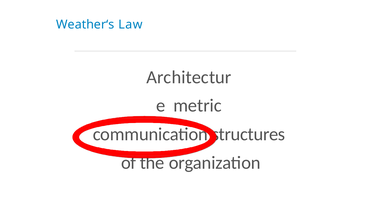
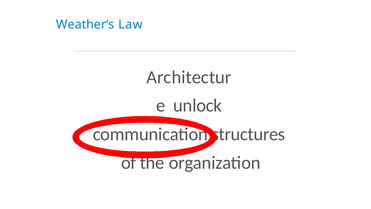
metric: metric -> unlock (198, 105)
